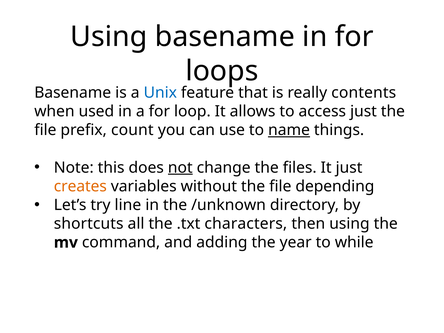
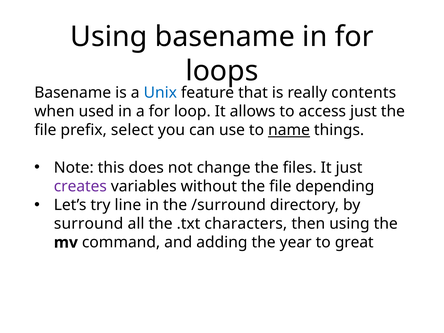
count: count -> select (132, 130)
not underline: present -> none (180, 168)
creates colour: orange -> purple (80, 186)
/unknown: /unknown -> /surround (229, 205)
shortcuts: shortcuts -> surround (89, 224)
while: while -> great (354, 242)
